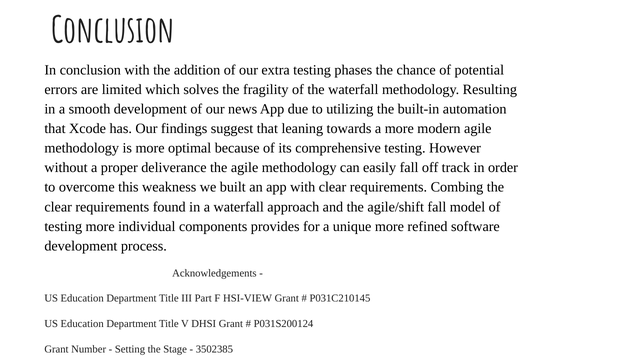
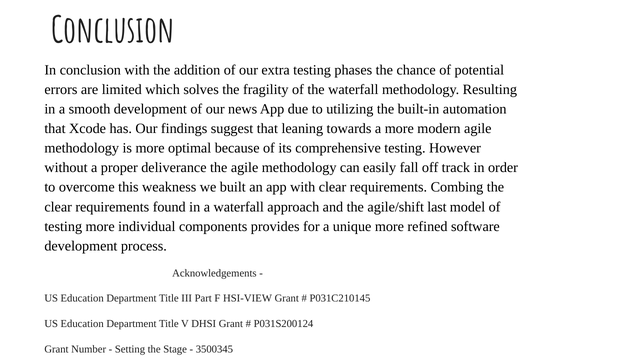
agile/shift fall: fall -> last (437, 207)
3502385: 3502385 -> 3500345 (214, 349)
